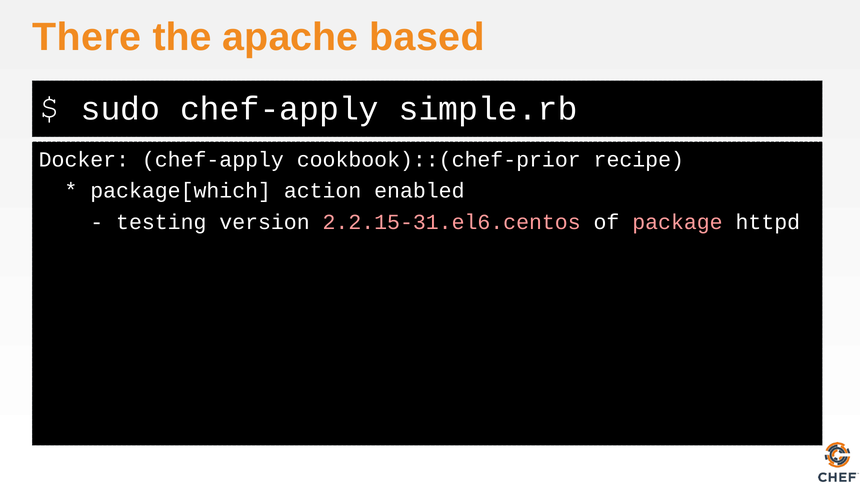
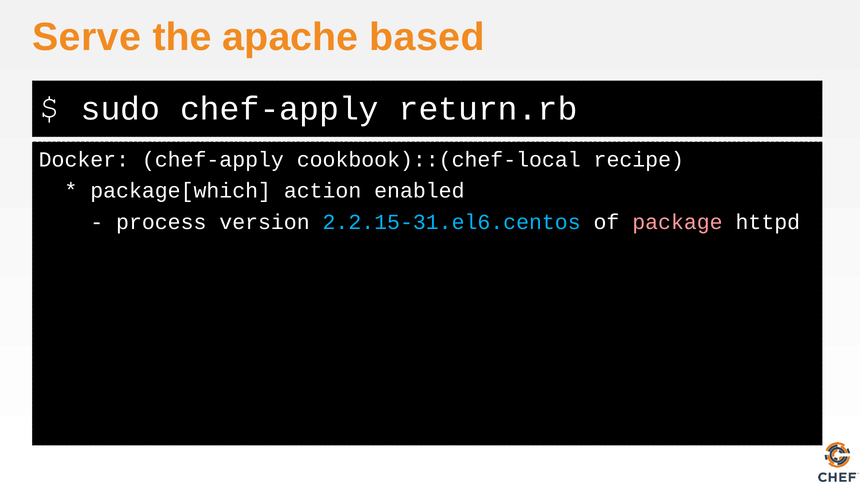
There: There -> Serve (87, 37)
simple.rb: simple.rb -> return.rb (488, 109)
cookbook)::(chef-prior: cookbook)::(chef-prior -> cookbook)::(chef-local (439, 160)
testing: testing -> process (161, 222)
2.2.15-31.el6.centos colour: pink -> light blue (452, 222)
